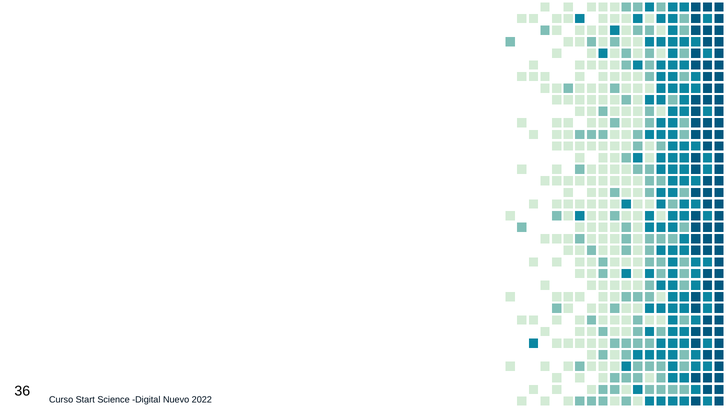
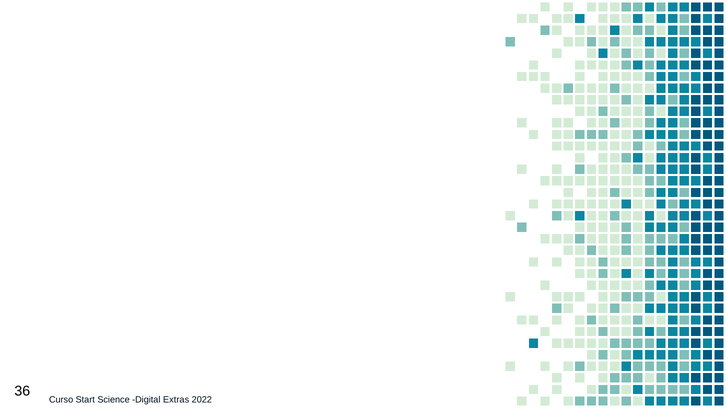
Nuevo: Nuevo -> Extras (176, 400)
